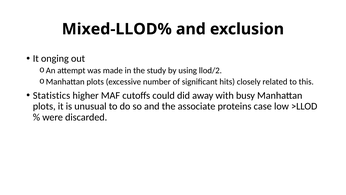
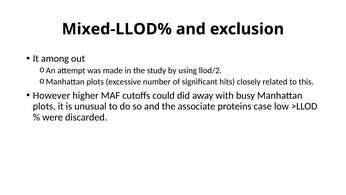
onging: onging -> among (55, 58)
Statistics: Statistics -> However (52, 95)
